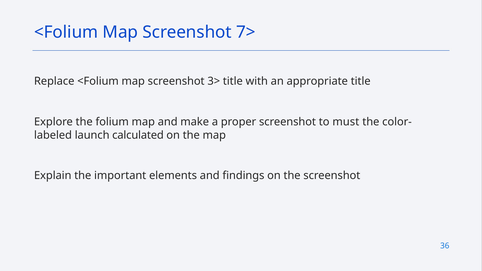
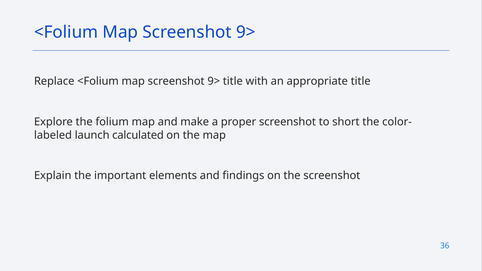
7>: 7> -> 9> (246, 32)
3>: 3> -> 9> (214, 81)
must: must -> short (346, 122)
